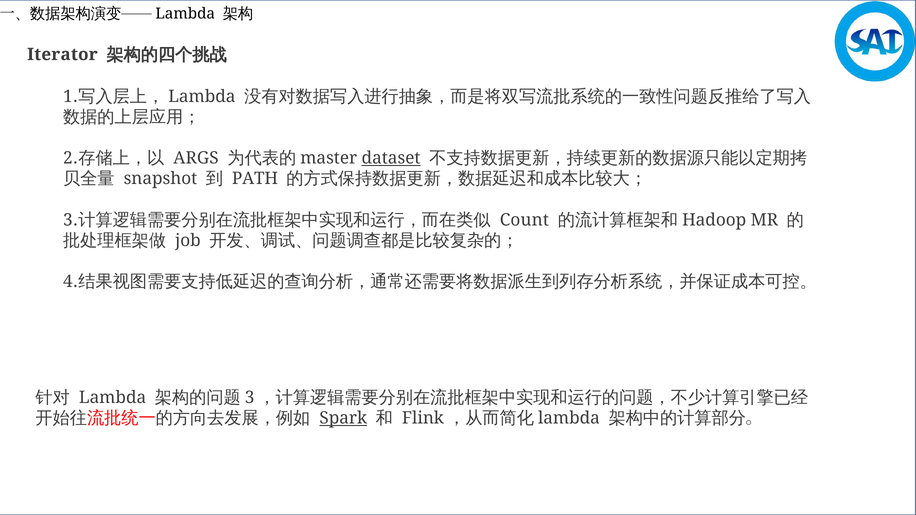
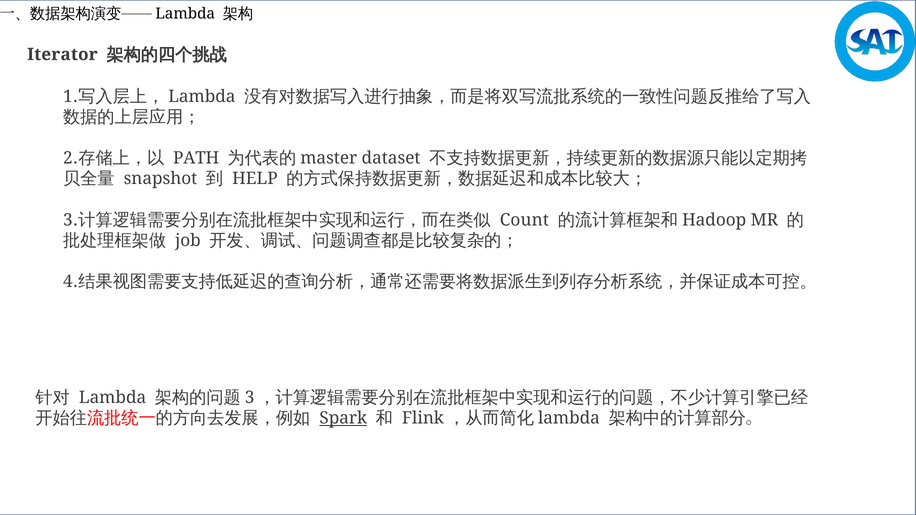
ARGS: ARGS -> PATH (196, 158)
dataset underline: present -> none (391, 158)
PATH: PATH -> HELP (255, 179)
